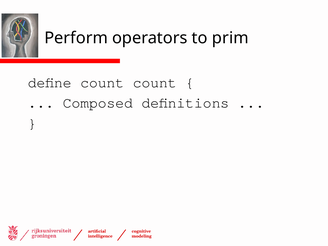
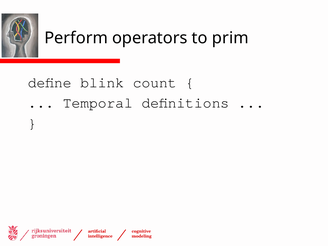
define count: count -> blink (102, 82)
Composed: Composed -> Temporal (98, 103)
